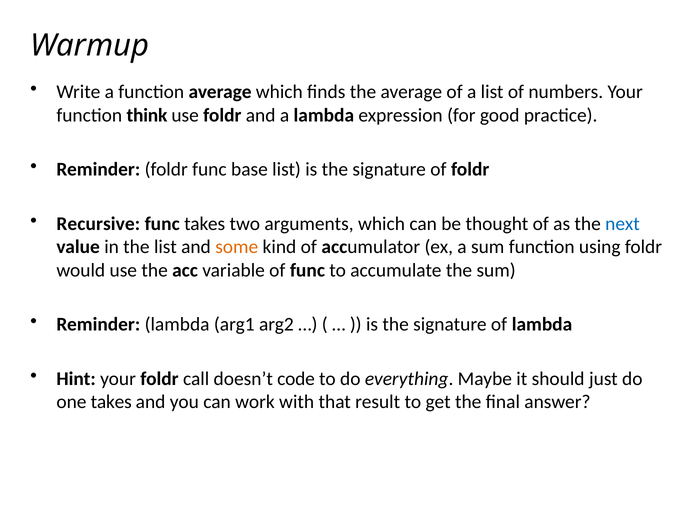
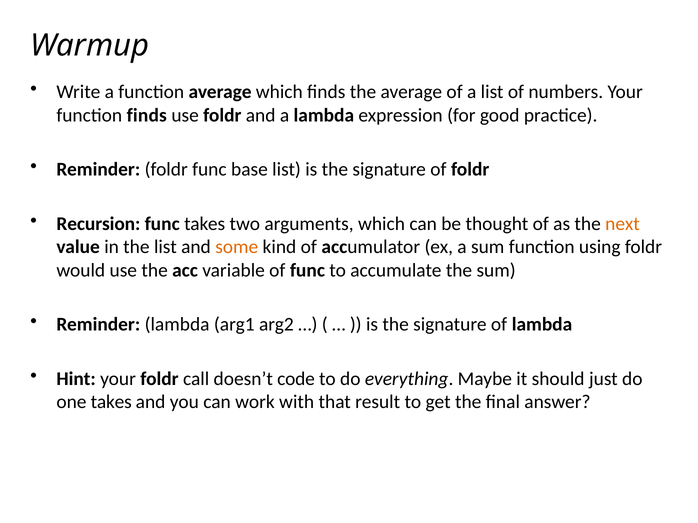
function think: think -> finds (147, 115)
Recursive: Recursive -> Recursion (98, 224)
next colour: blue -> orange (623, 224)
